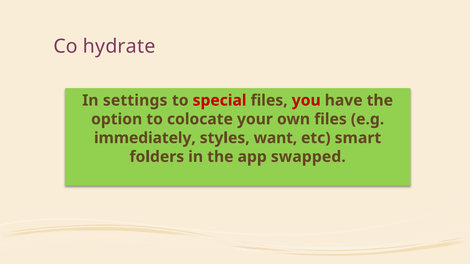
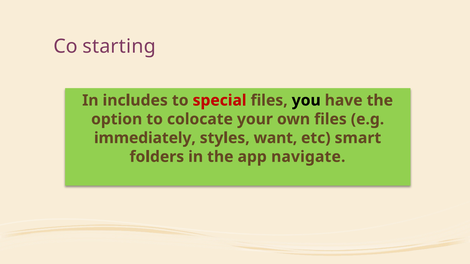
hydrate: hydrate -> starting (119, 46)
settings: settings -> includes (135, 101)
you colour: red -> black (306, 101)
swapped: swapped -> navigate (308, 157)
